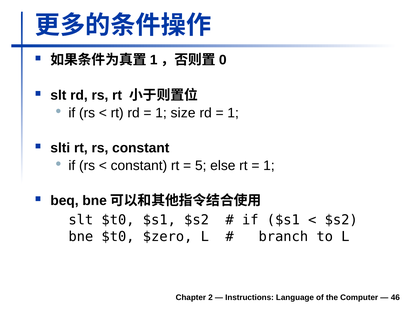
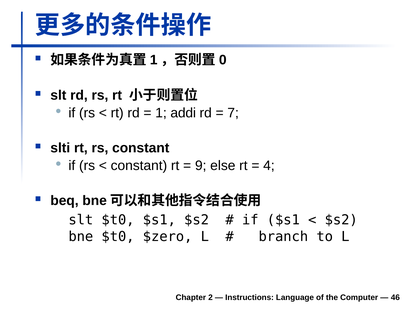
size: size -> addi (183, 113)
1: 1 -> 7 (233, 113)
5: 5 -> 9 (201, 166)
1: 1 -> 4 (269, 166)
